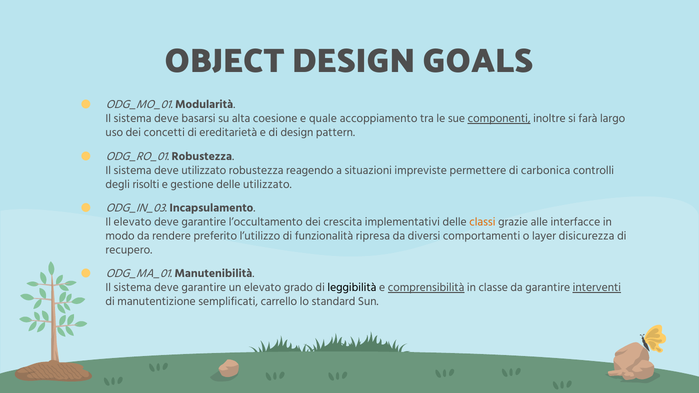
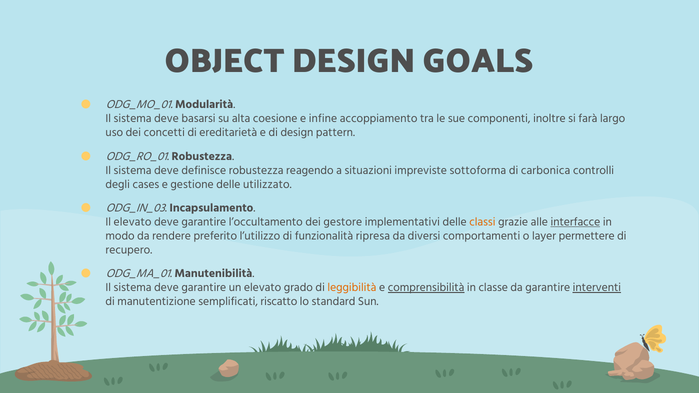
quale: quale -> infine (323, 119)
componenti underline: present -> none (499, 119)
deve utilizzato: utilizzato -> definisce (204, 170)
permettere: permettere -> sottoforma (478, 170)
risolti: risolti -> cases (146, 184)
crescita: crescita -> gestore (343, 222)
interfacce underline: none -> present (575, 222)
disicurezza: disicurezza -> permettere (587, 236)
leggibilità colour: black -> orange (352, 288)
carrello: carrello -> riscatto (279, 302)
